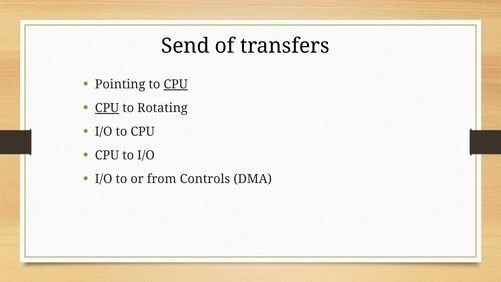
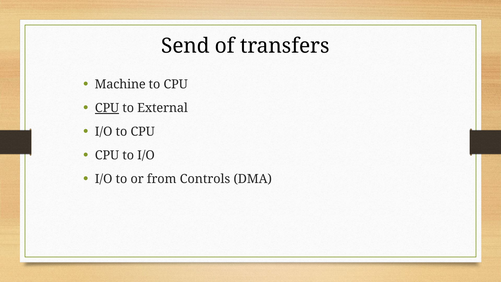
Pointing: Pointing -> Machine (120, 84)
CPU underline: present -> none (176, 84)
Rotating: Rotating -> External (163, 108)
